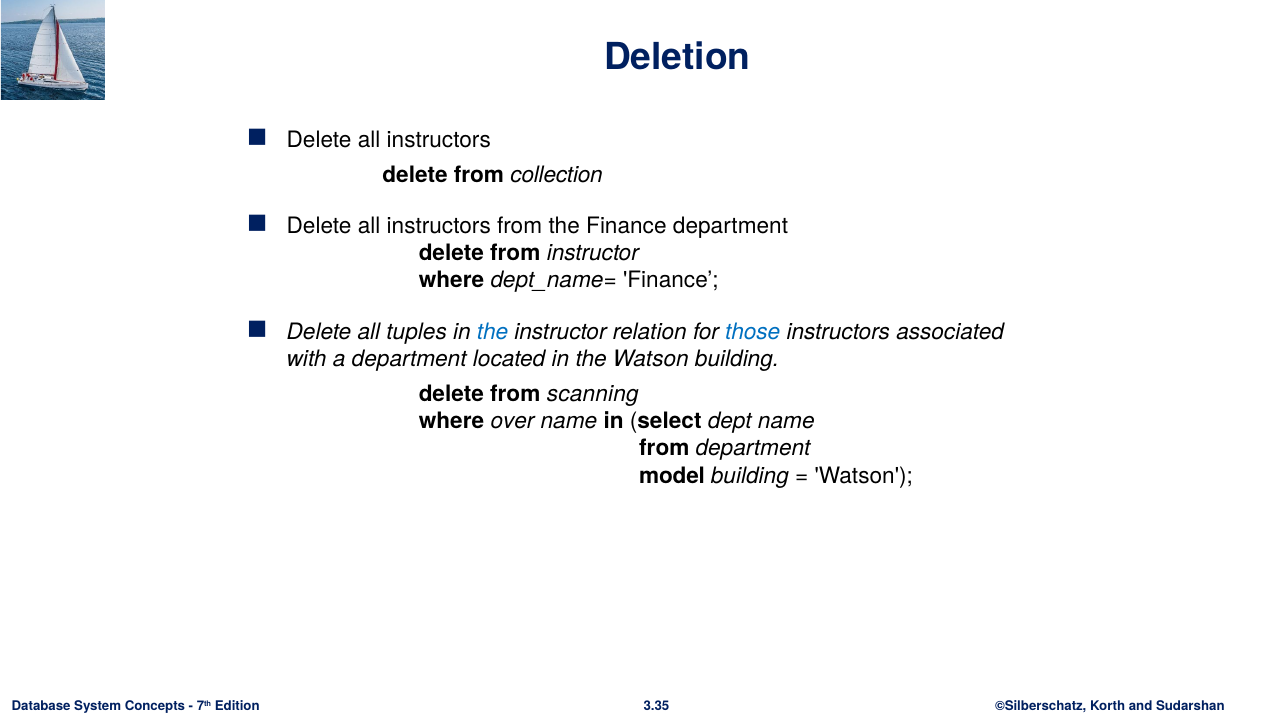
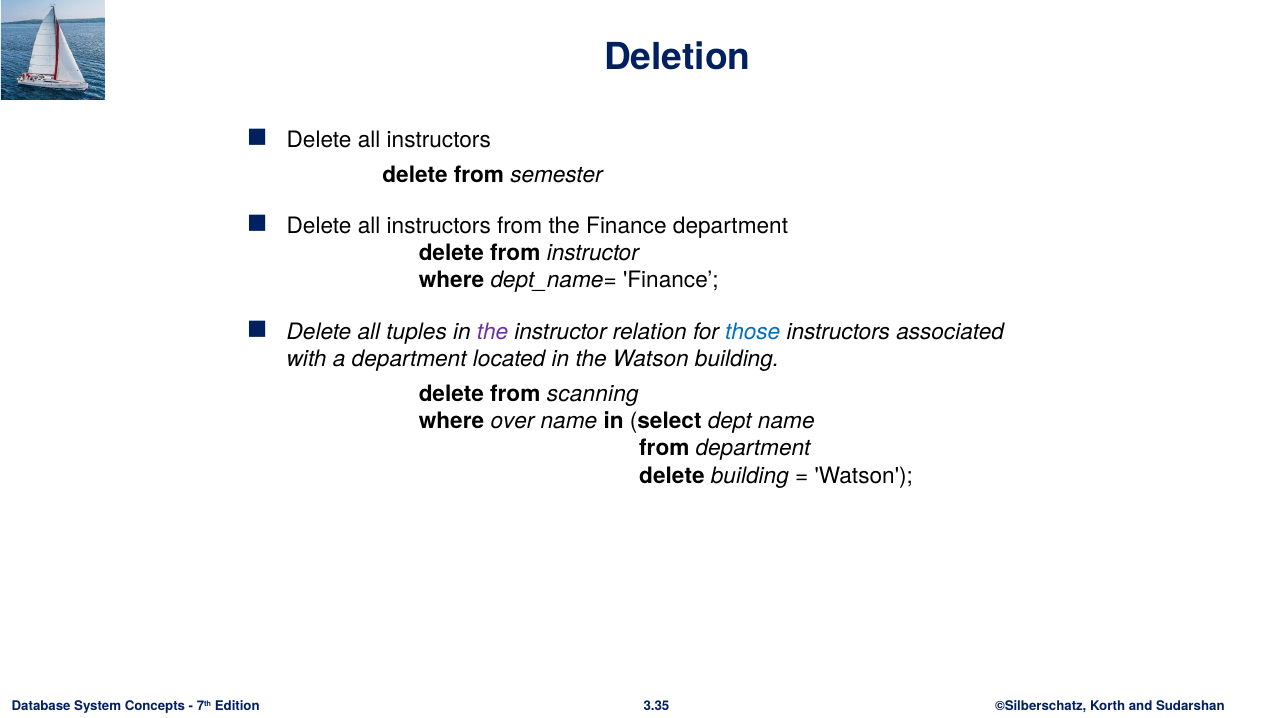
collection: collection -> semester (557, 175)
the colour: blue -> purple (493, 332)
model: model -> delete (672, 475)
